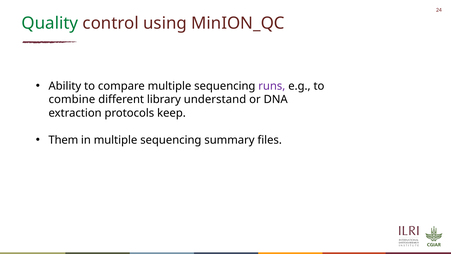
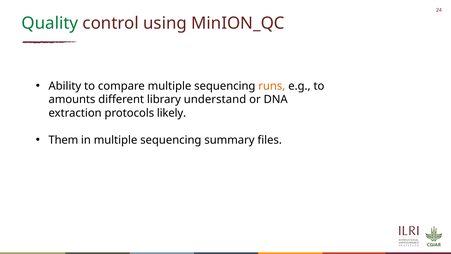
runs colour: purple -> orange (272, 86)
combine: combine -> amounts (72, 99)
keep: keep -> likely (172, 113)
